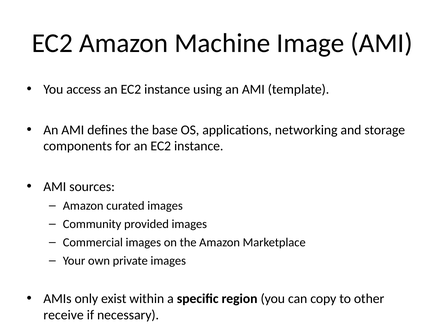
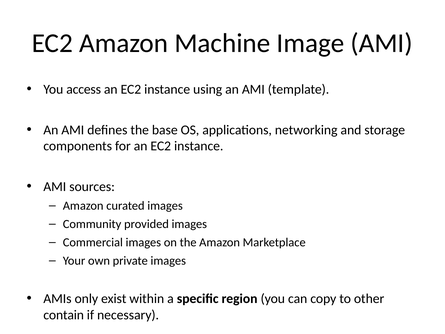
receive: receive -> contain (64, 315)
